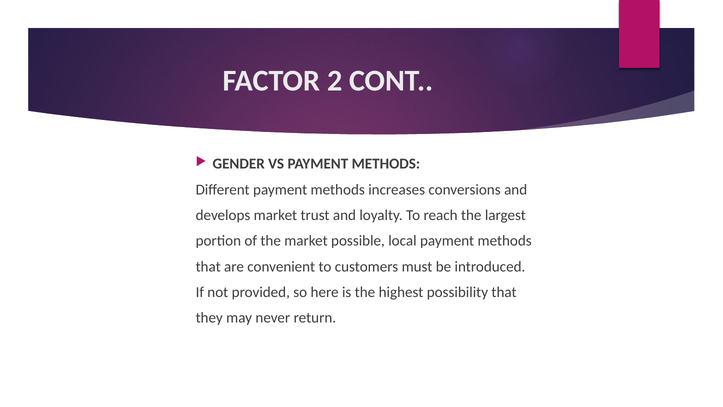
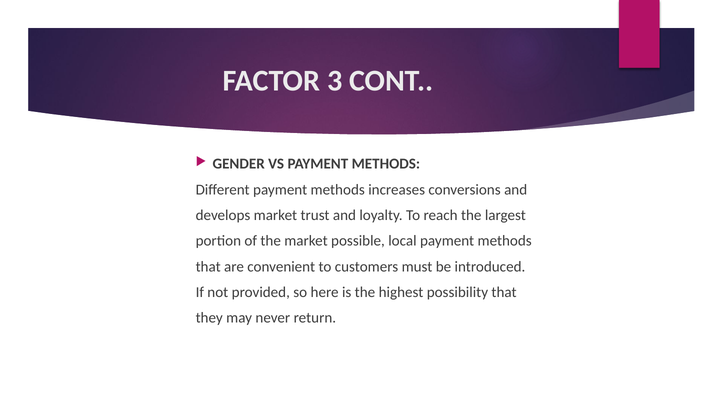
2: 2 -> 3 (335, 81)
